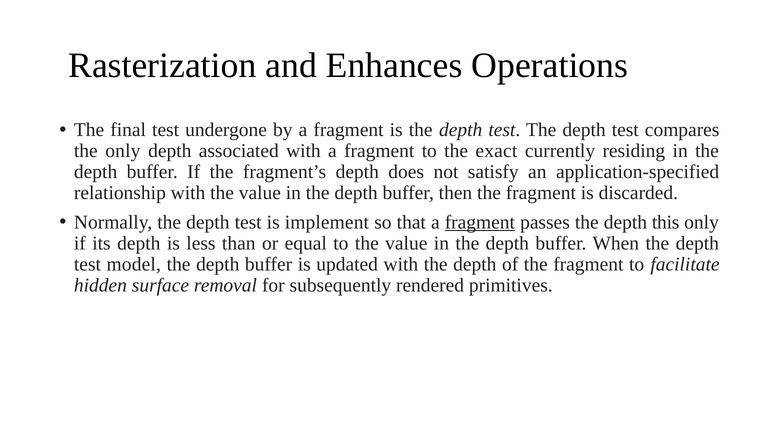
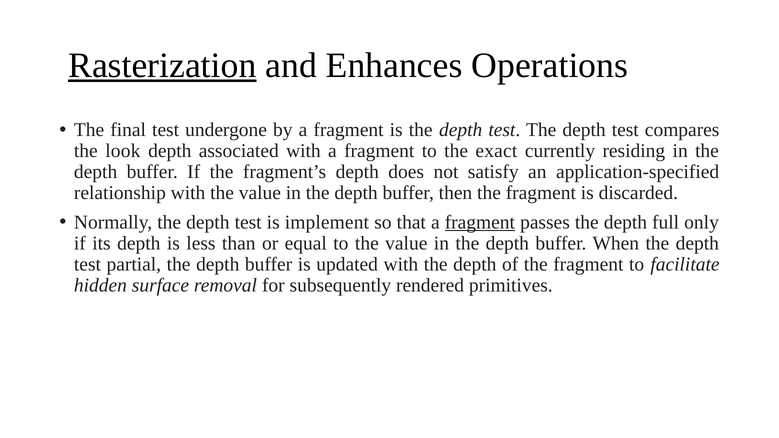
Rasterization underline: none -> present (162, 65)
the only: only -> look (123, 151)
this: this -> full (666, 222)
model: model -> partial (134, 264)
